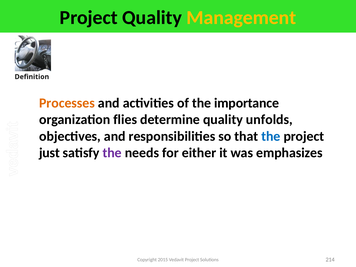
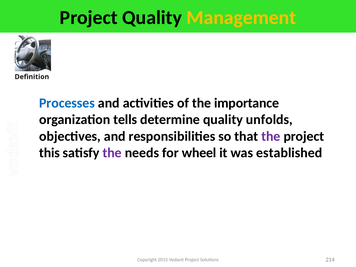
Processes colour: orange -> blue (67, 103)
flies: flies -> tells (125, 120)
the colour: blue -> purple (271, 136)
just: just -> this (49, 153)
either: either -> wheel (199, 153)
emphasizes: emphasizes -> established (289, 153)
